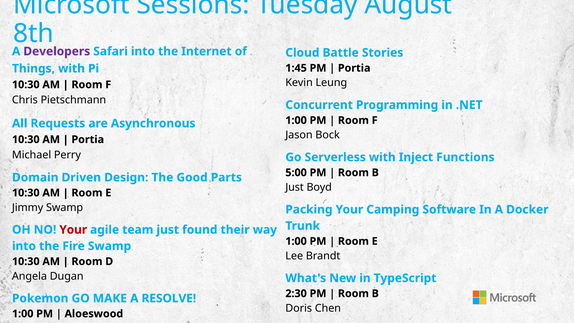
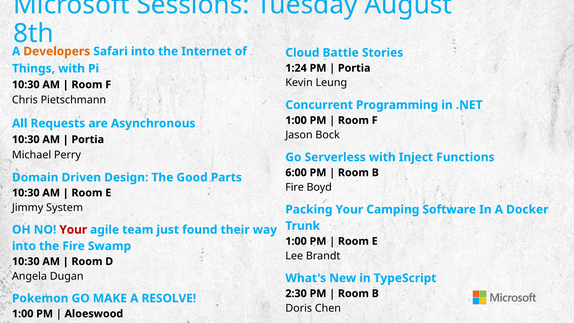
Developers colour: purple -> orange (57, 51)
1:45: 1:45 -> 1:24 (296, 68)
5:00: 5:00 -> 6:00 (296, 173)
Just: Just -> Fire (295, 187)
Jimmy Swamp: Swamp -> System (65, 207)
